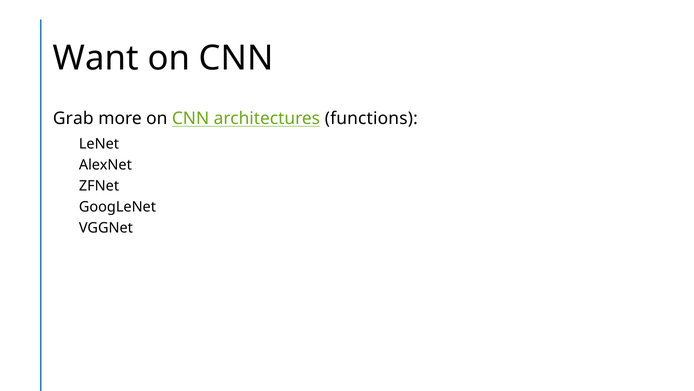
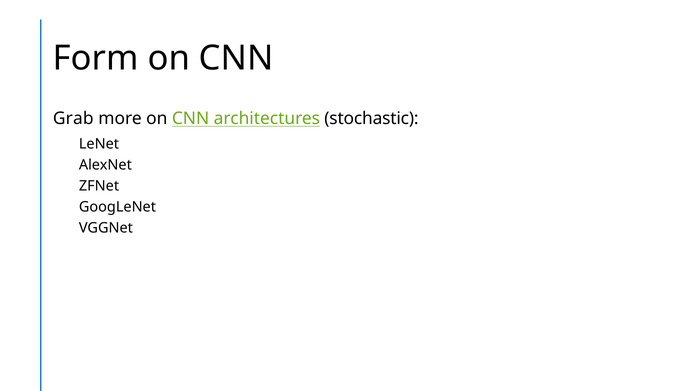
Want: Want -> Form (96, 58)
functions: functions -> stochastic (371, 118)
